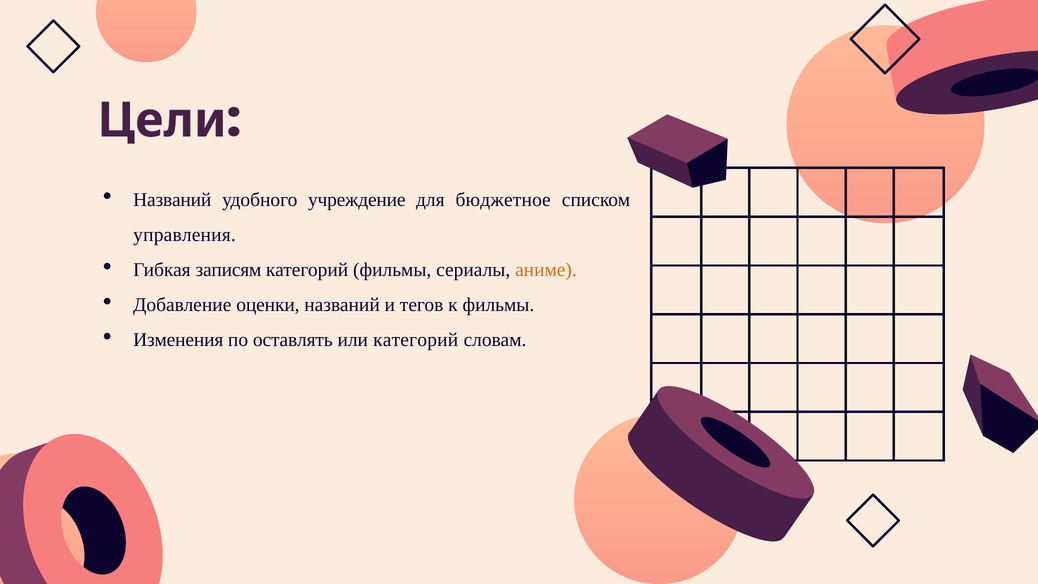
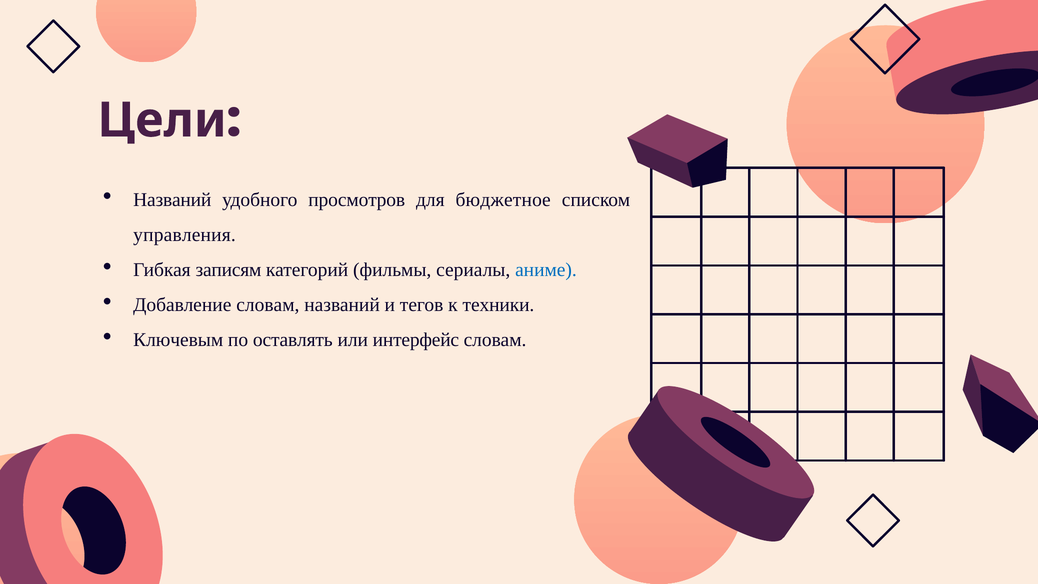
учреждение: учреждение -> просмотров (357, 200)
аниме colour: orange -> blue (546, 270)
Добавление оценки: оценки -> словам (268, 305)
к фильмы: фильмы -> техники (498, 305)
Изменения: Изменения -> Ключевым (178, 340)
или категорий: категорий -> интерфейс (416, 340)
